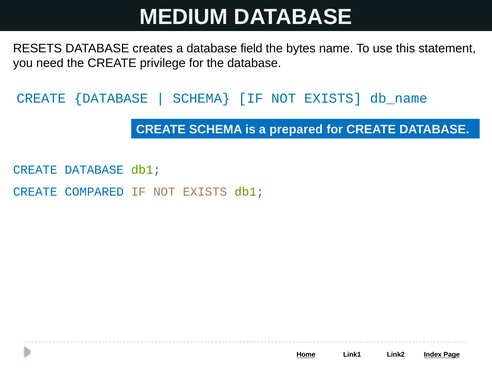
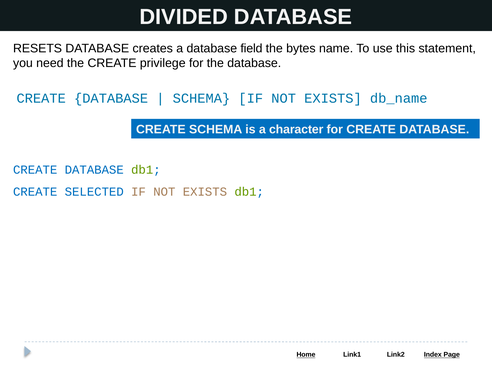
MEDIUM: MEDIUM -> DIVIDED (184, 17)
prepared: prepared -> character (296, 130)
COMPARED: COMPARED -> SELECTED (94, 192)
